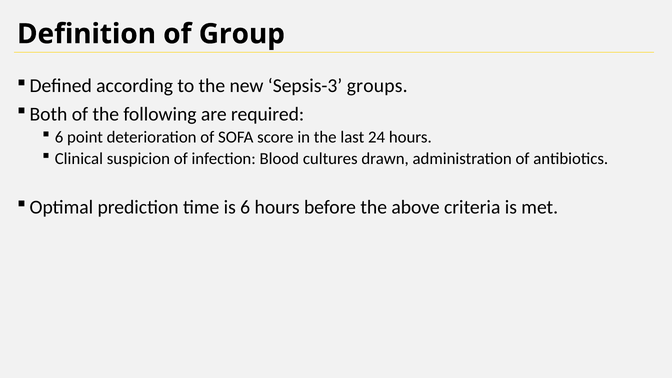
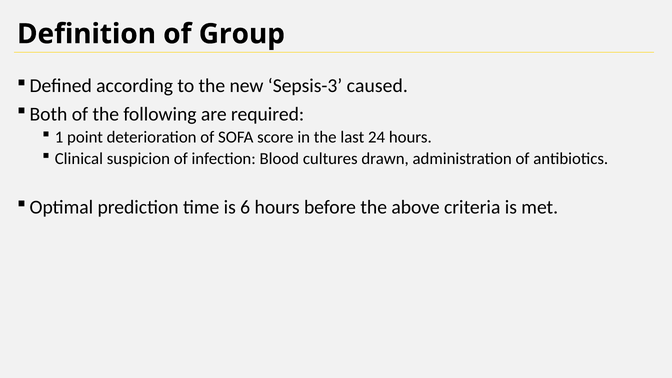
groups: groups -> caused (377, 86)
6: 6 -> 1 (59, 137)
